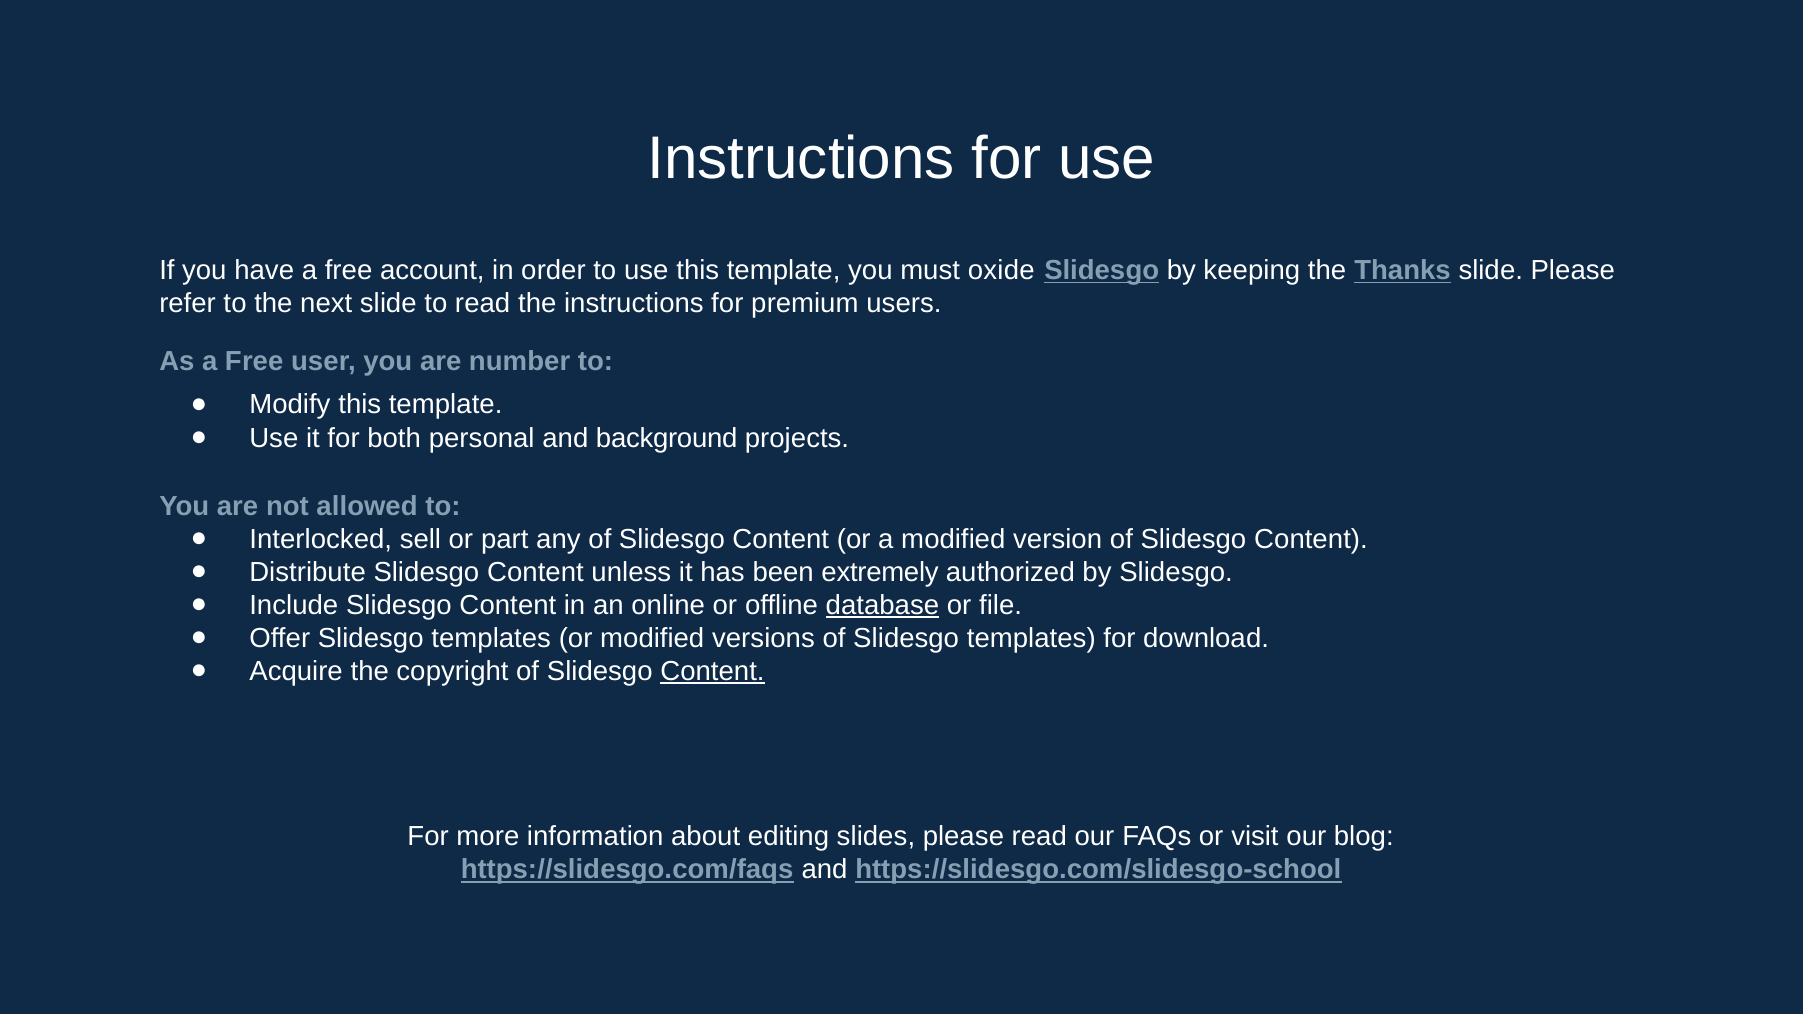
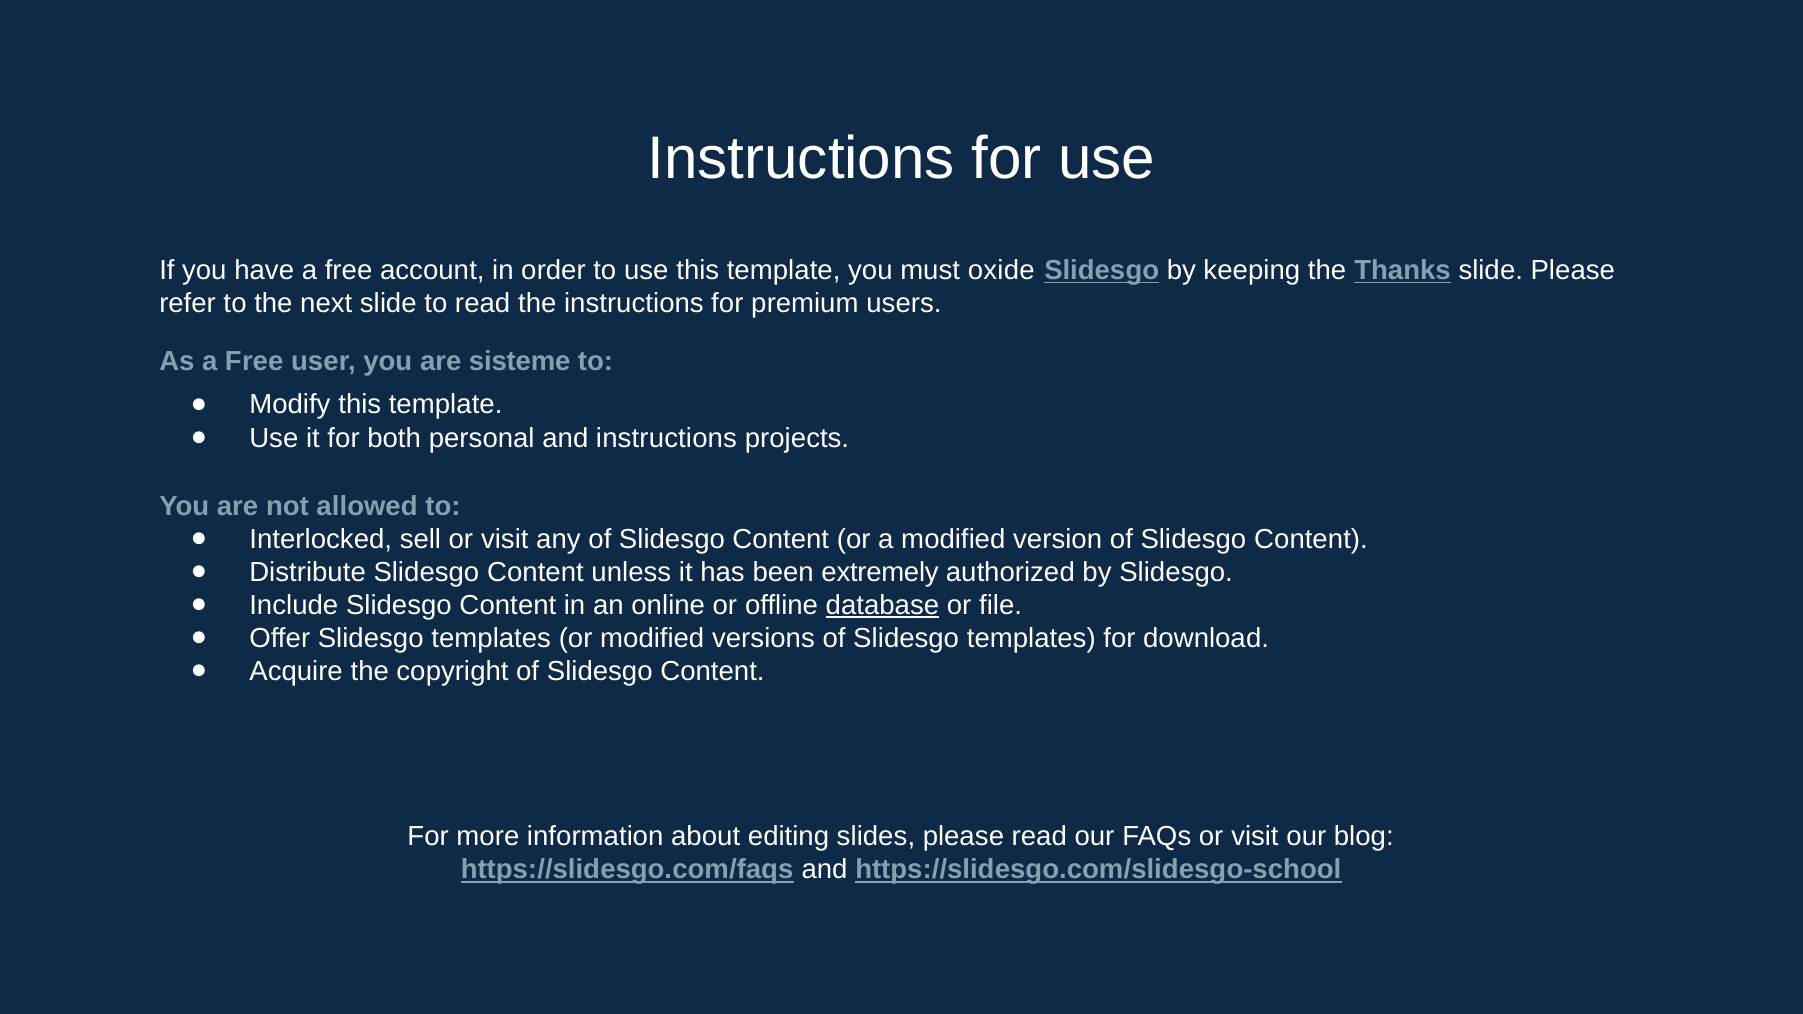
number: number -> sisteme (520, 362)
and background: background -> instructions (666, 438)
sell or part: part -> visit (505, 539)
Content underline: present -> none (713, 672)
